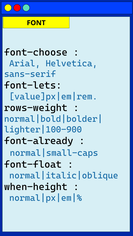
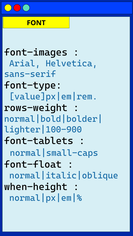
font–choose: font–choose -> font–images (36, 52)
font-lets: font-lets -> font-type (33, 86)
font-already: font-already -> font-tablets (39, 141)
